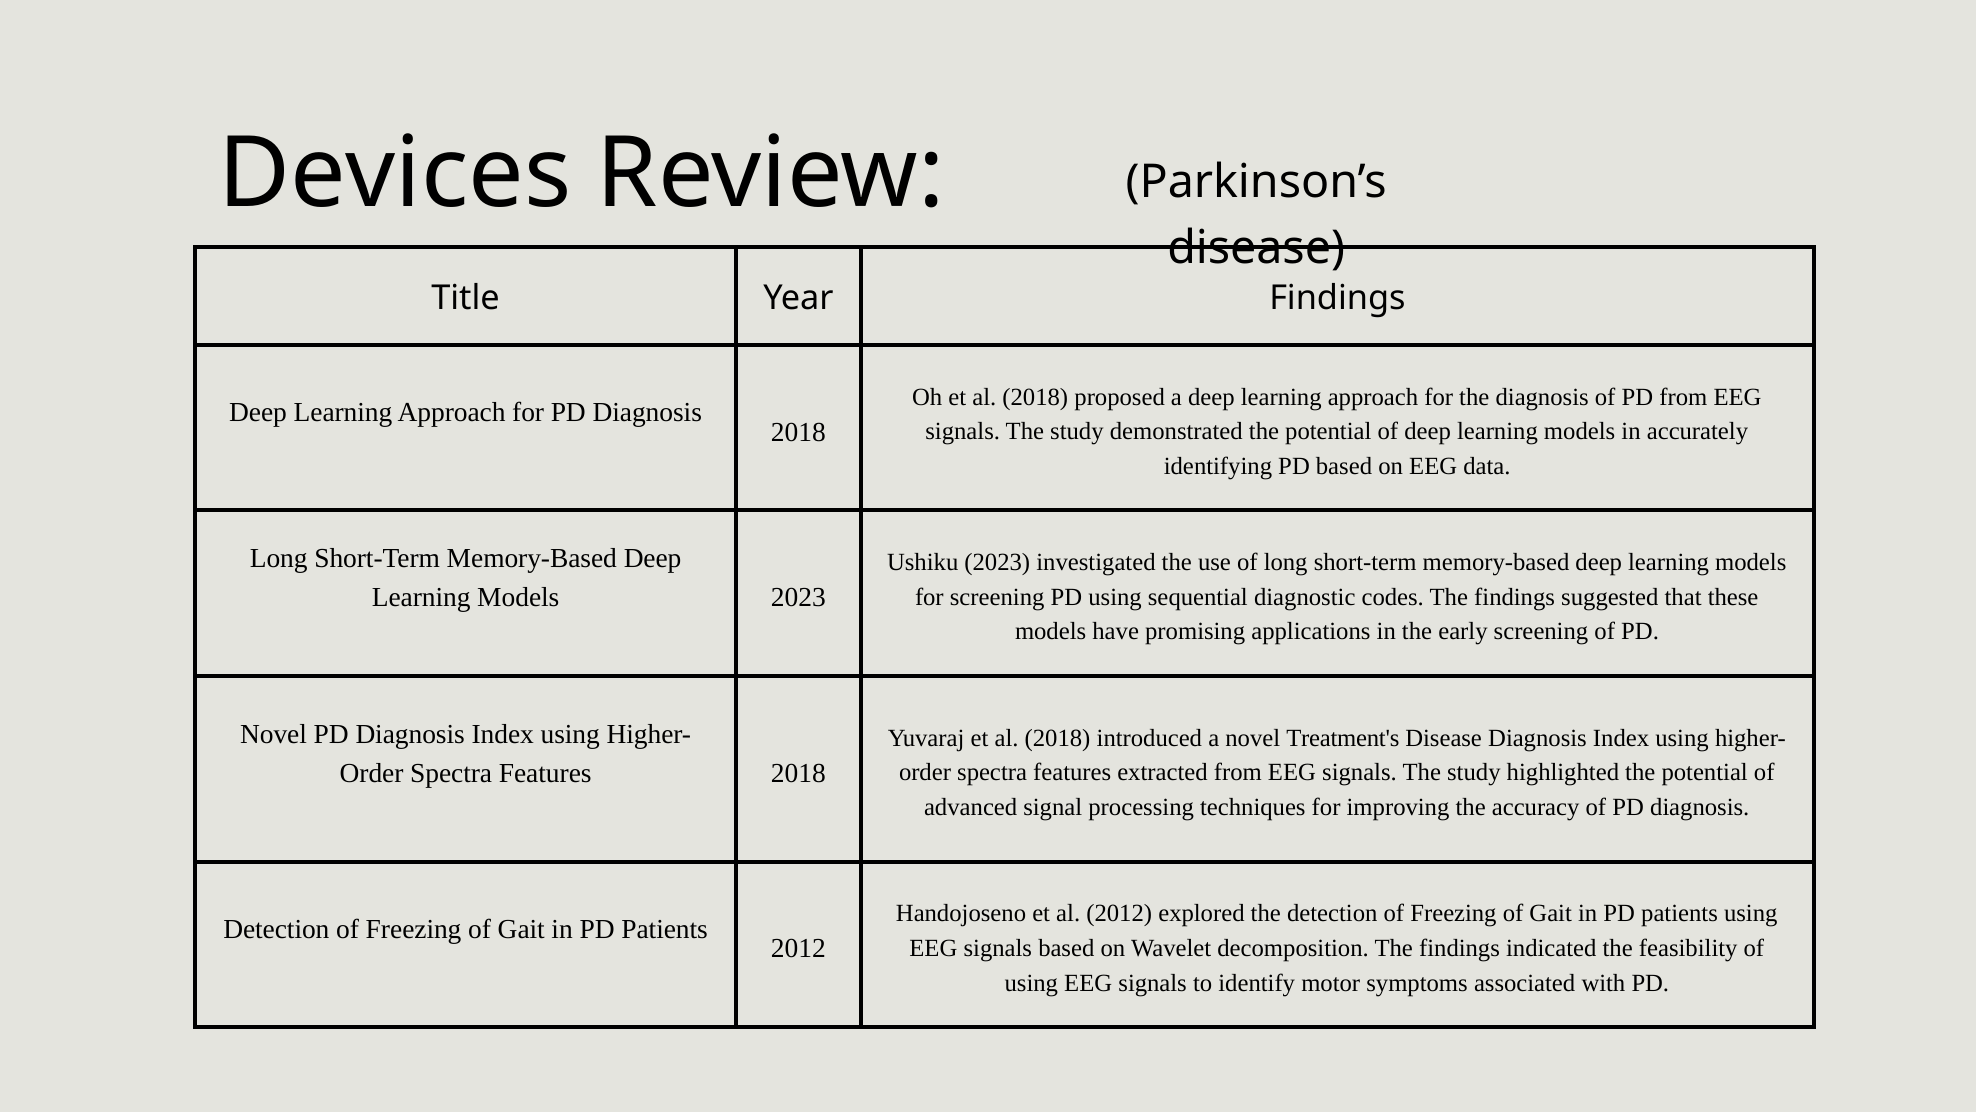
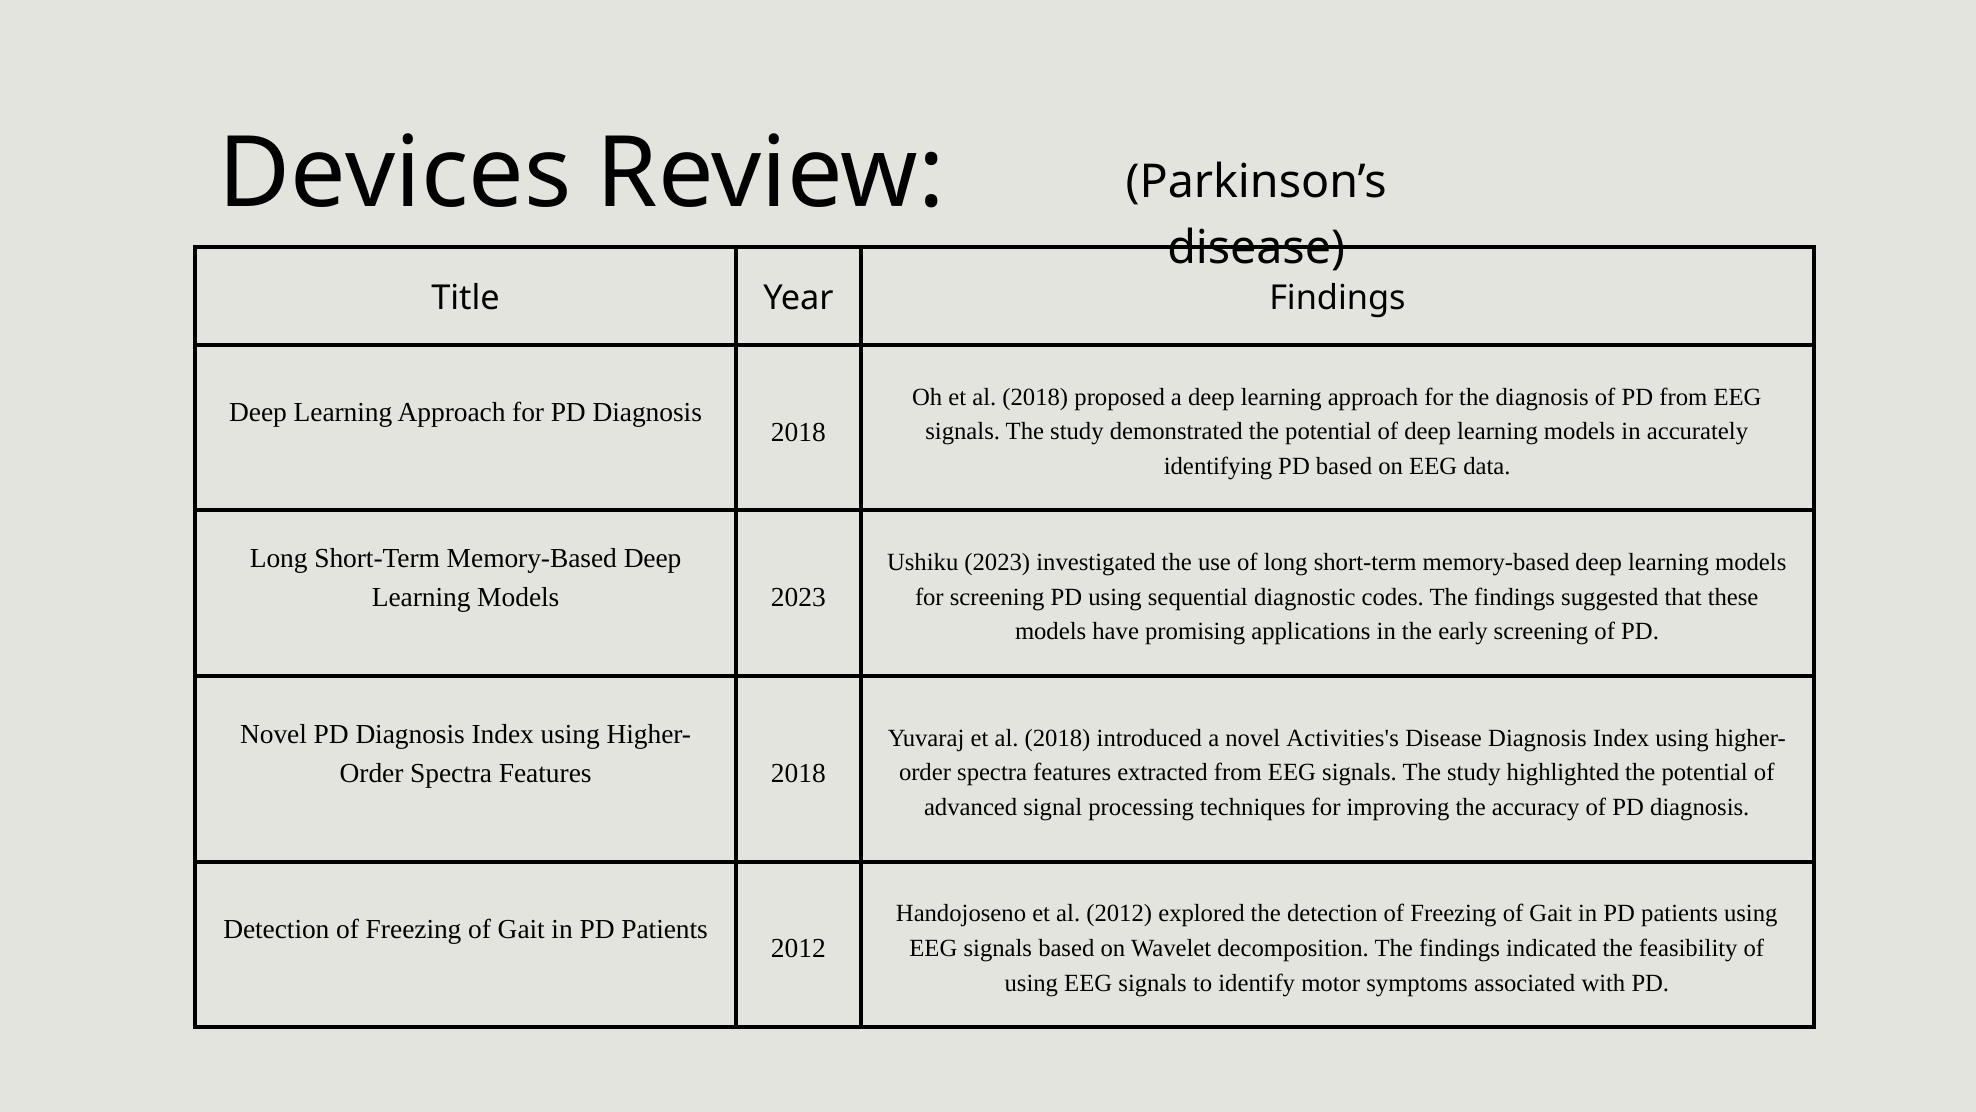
Treatment's: Treatment's -> Activities's (1343, 738)
